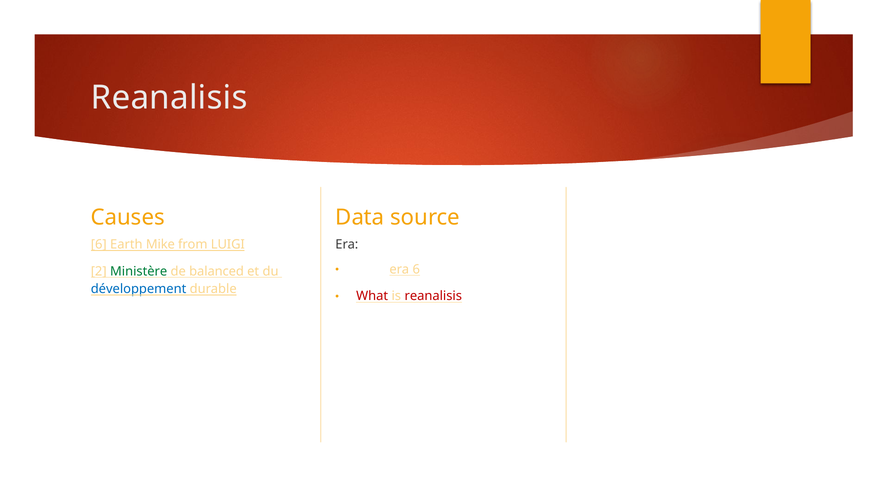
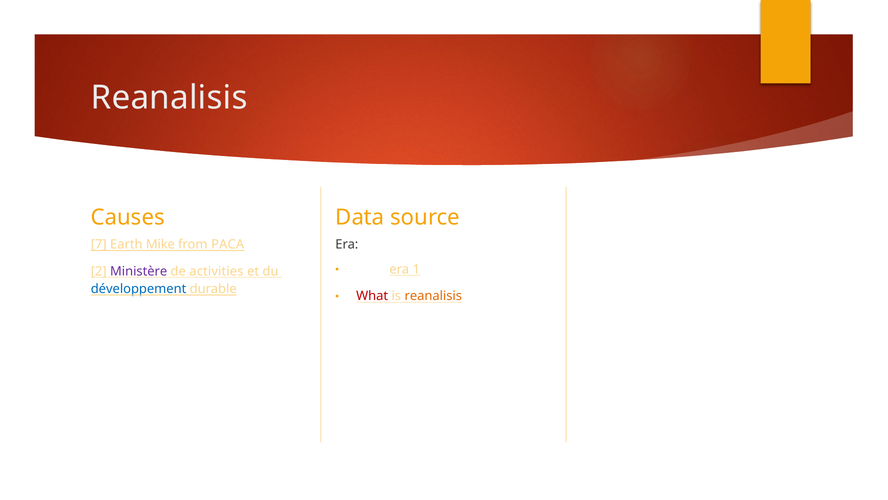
6: 6 -> 7 (99, 244)
LUIGI: LUIGI -> PACA (228, 244)
era 6: 6 -> 1 (416, 269)
Ministère colour: green -> purple (139, 271)
balanced: balanced -> activities (216, 271)
reanalisis colour: red -> orange (433, 296)
